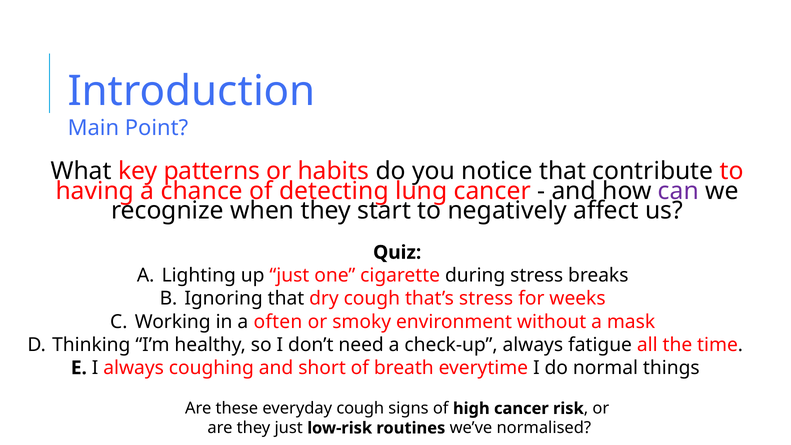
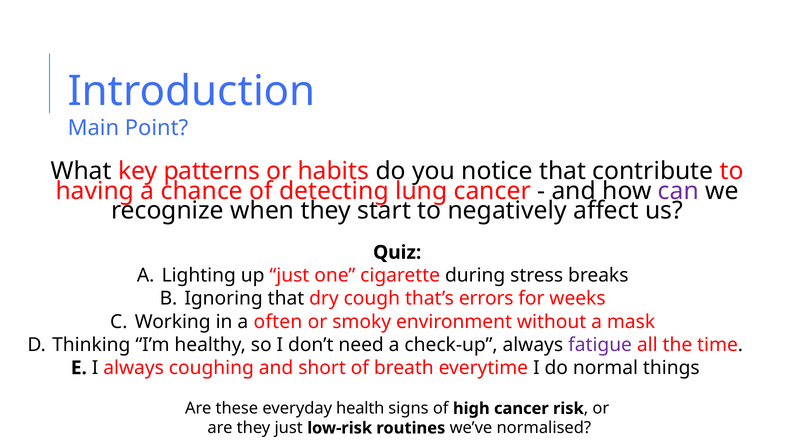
that’s stress: stress -> errors (486, 299)
fatigue colour: black -> purple (600, 345)
everyday cough: cough -> health (360, 408)
